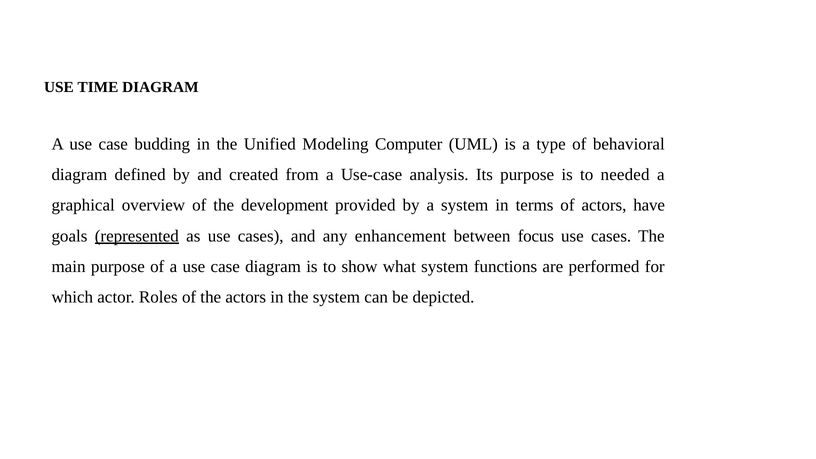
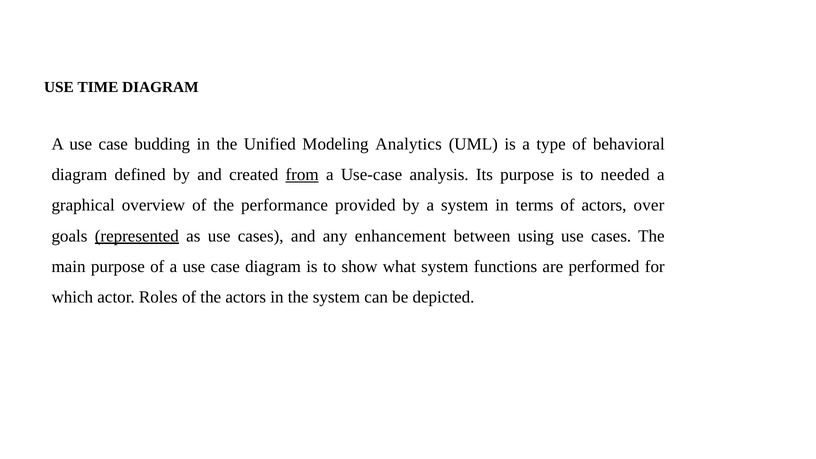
Computer: Computer -> Analytics (409, 144)
from underline: none -> present (302, 175)
development: development -> performance (285, 205)
have: have -> over (649, 205)
focus: focus -> using (536, 236)
